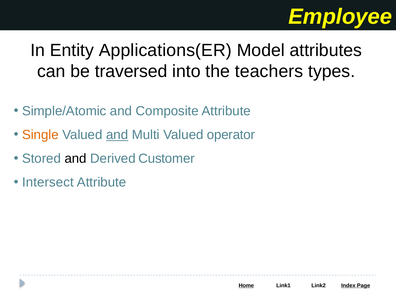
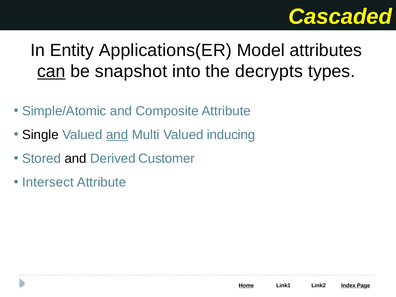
Employee: Employee -> Cascaded (340, 17)
can underline: none -> present (51, 71)
traversed: traversed -> snapshot (131, 71)
teachers: teachers -> decrypts (269, 71)
Single colour: orange -> black (40, 135)
operator: operator -> inducing (231, 135)
